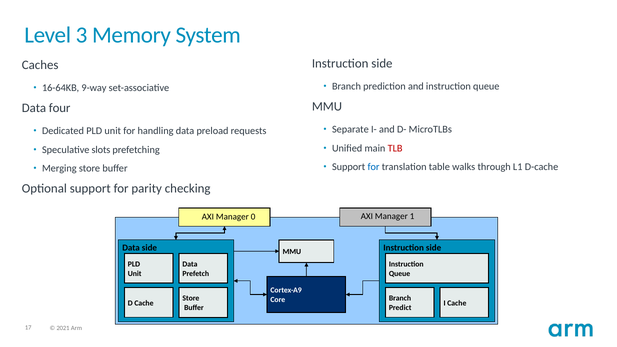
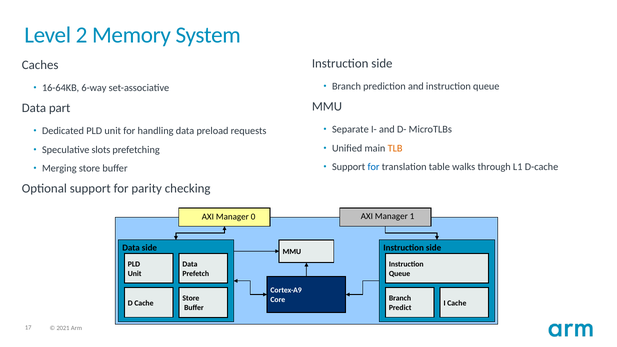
3: 3 -> 2 (82, 35)
9-way: 9-way -> 6-way (94, 88)
four: four -> part (60, 108)
TLB colour: red -> orange (395, 148)
